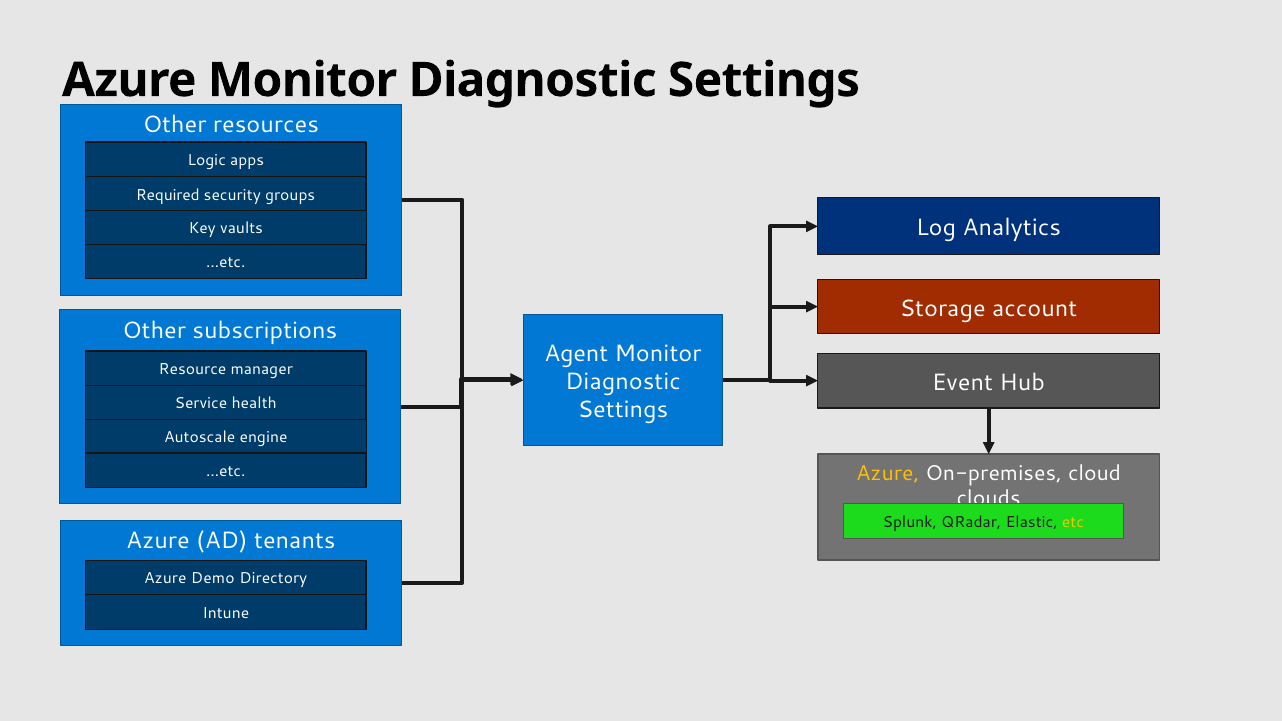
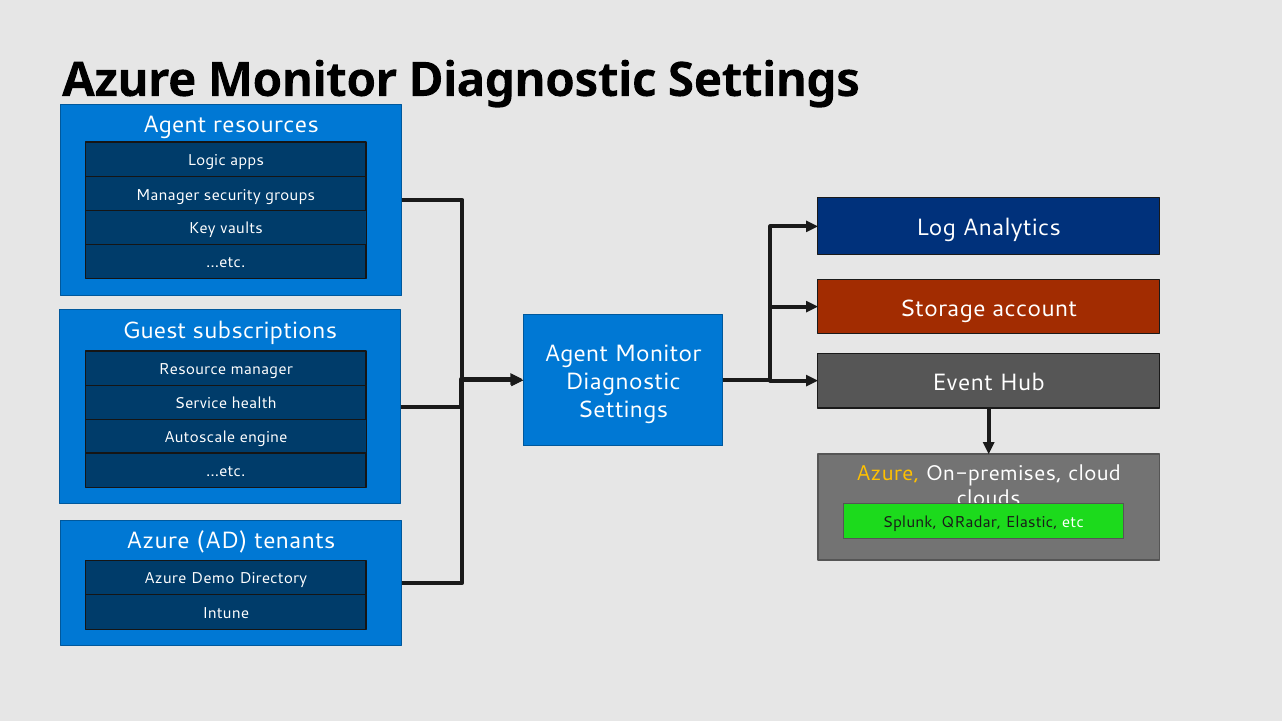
Other: Other -> Agent (175, 125)
Required: Required -> Manager (168, 195)
Other: Other -> Guest (154, 330)
etc colour: yellow -> white (1073, 522)
